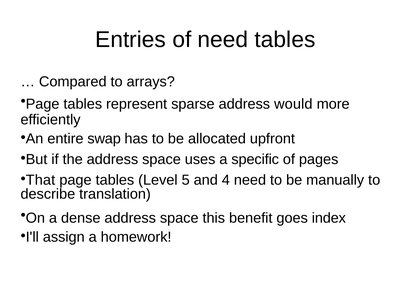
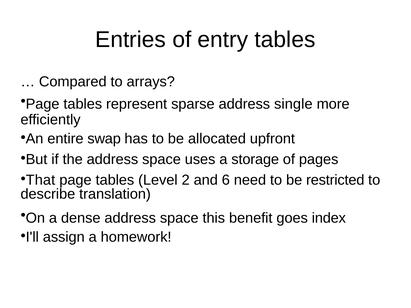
of need: need -> entry (223, 40)
would: would -> single (293, 104)
specific: specific -> storage (255, 159)
5: 5 -> 2 (186, 180)
4: 4 -> 6 (226, 180)
manually: manually -> restricted (335, 180)
